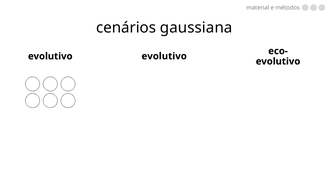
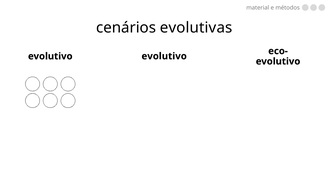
gaussiana: gaussiana -> evolutivas (196, 28)
